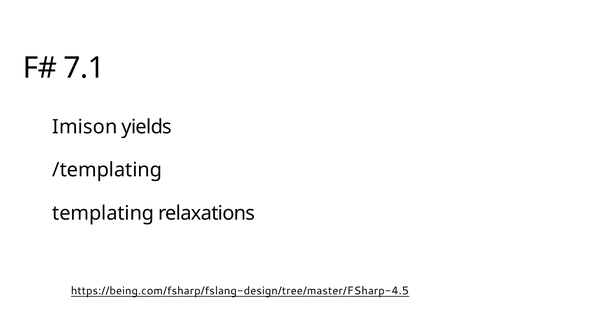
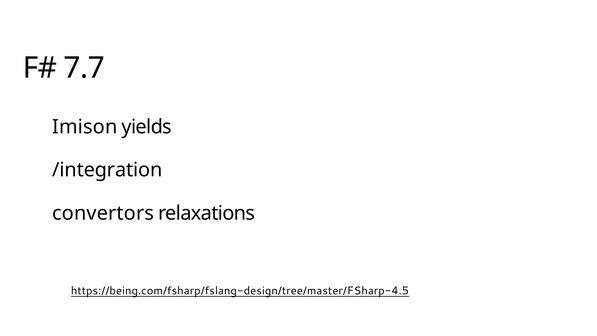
7.1: 7.1 -> 7.7 (84, 68)
/templating: /templating -> /integration (107, 170)
templating: templating -> convertors (103, 213)
